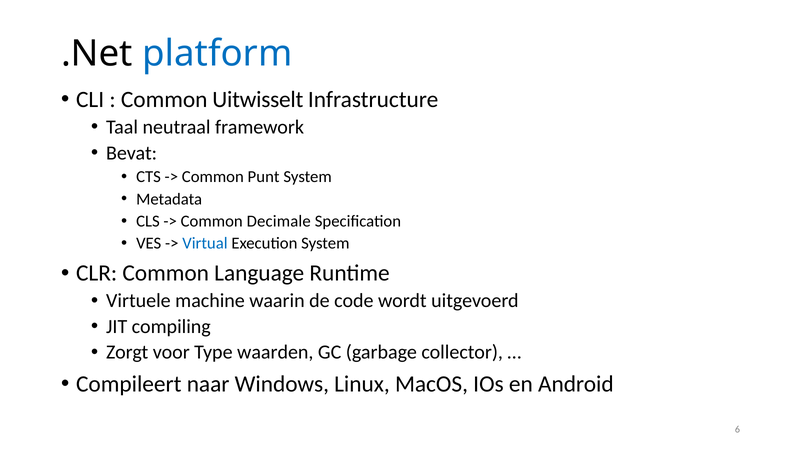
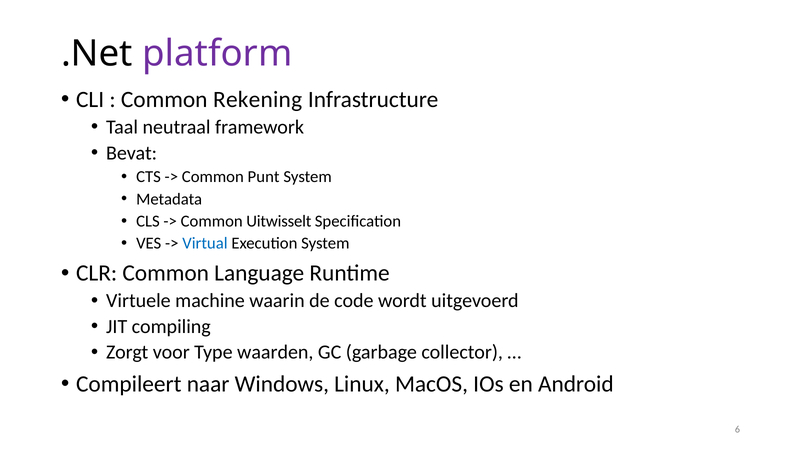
platform colour: blue -> purple (217, 54)
Uitwisselt: Uitwisselt -> Rekening (258, 100)
Decimale: Decimale -> Uitwisselt (279, 221)
